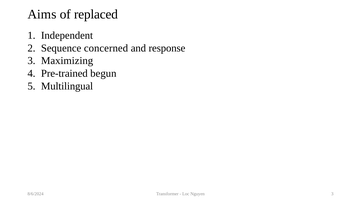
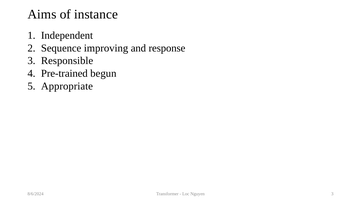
replaced: replaced -> instance (96, 14)
concerned: concerned -> improving (106, 48)
Maximizing: Maximizing -> Responsible (67, 61)
Multilingual: Multilingual -> Appropriate (67, 86)
